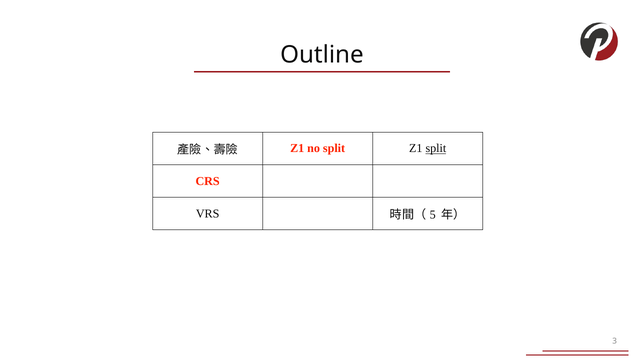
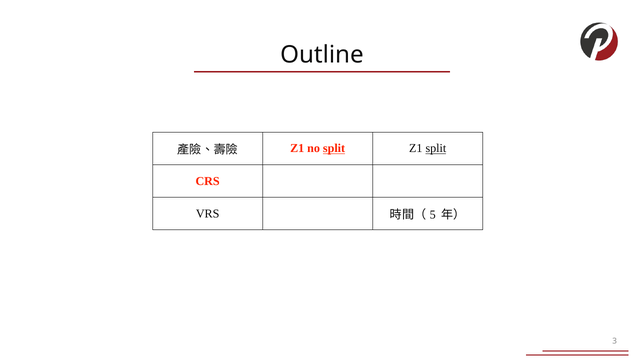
split underline: none -> present (334, 149)
